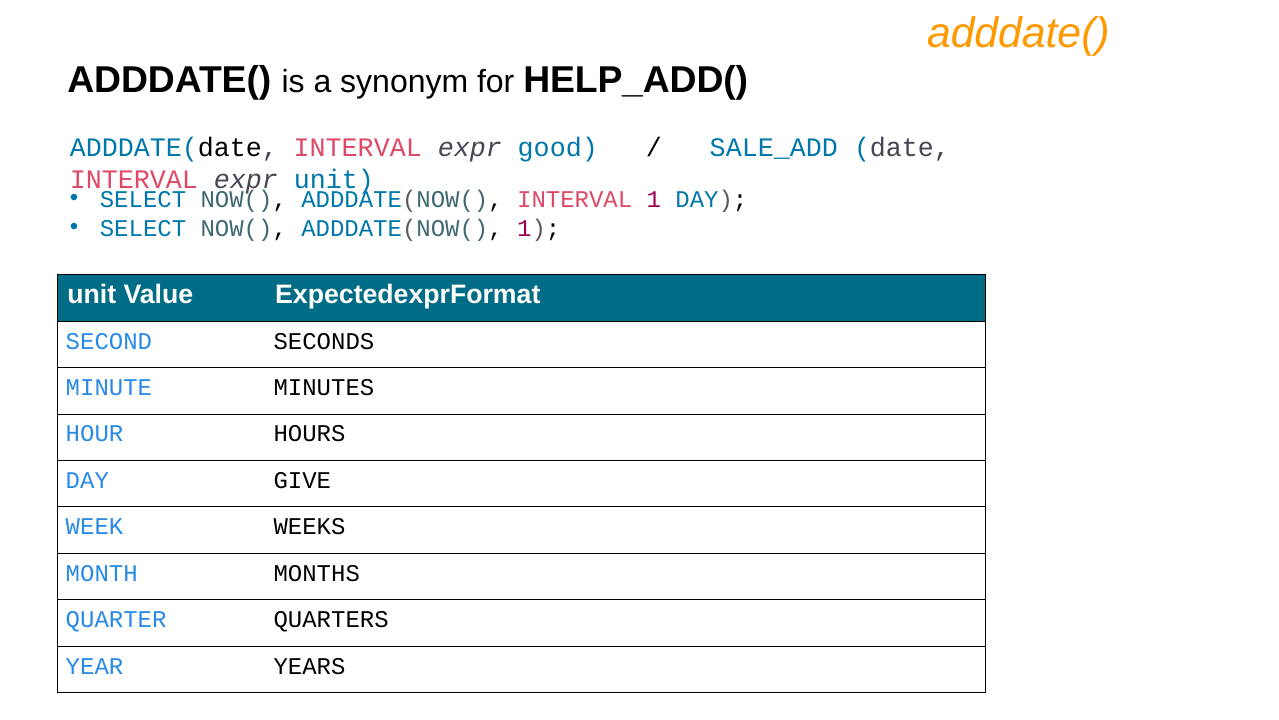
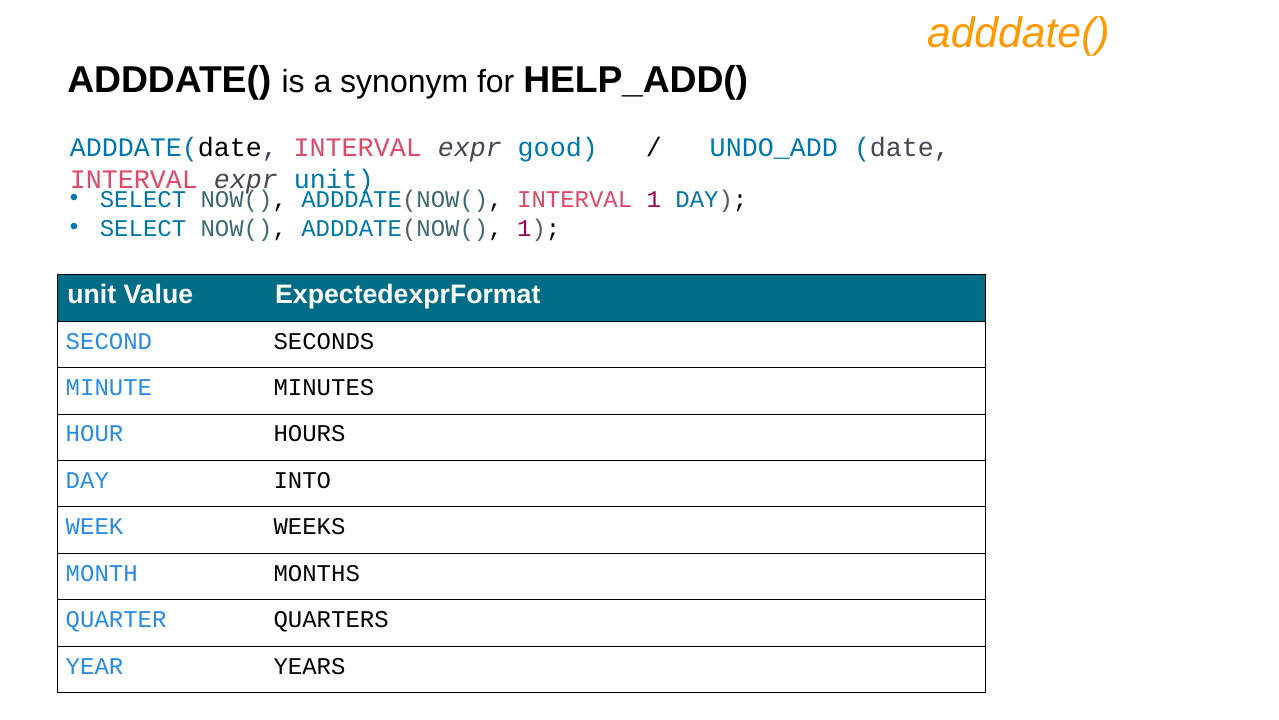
SALE_ADD: SALE_ADD -> UNDO_ADD (774, 147)
GIVE: GIVE -> INTO (302, 480)
